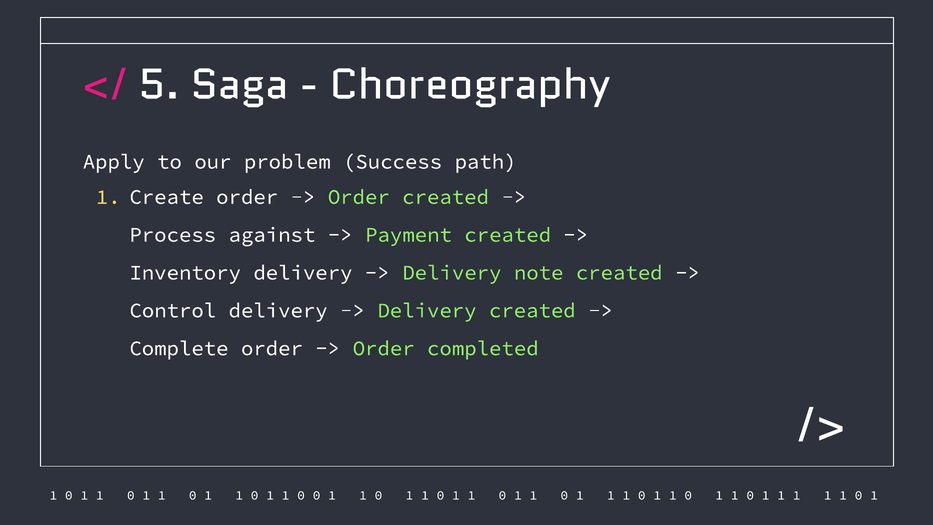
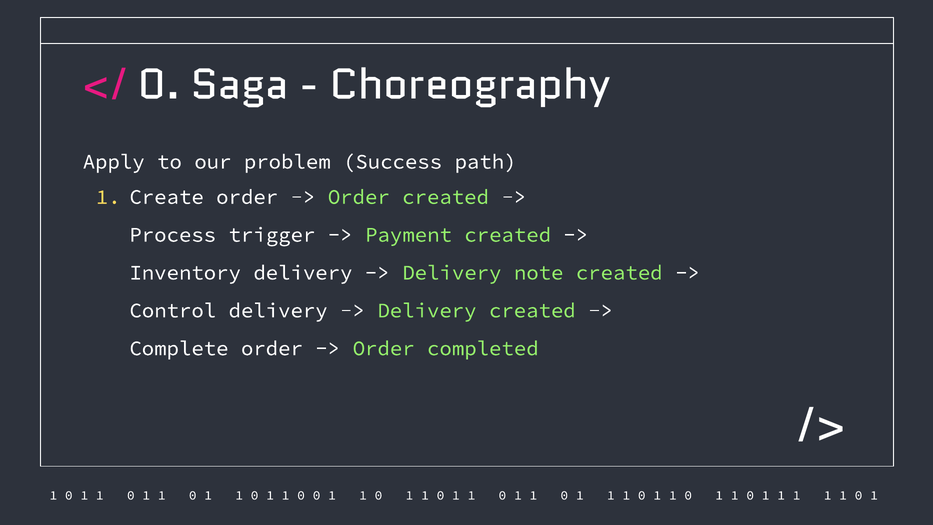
5: 5 -> 0 (159, 85)
against: against -> trigger (272, 235)
